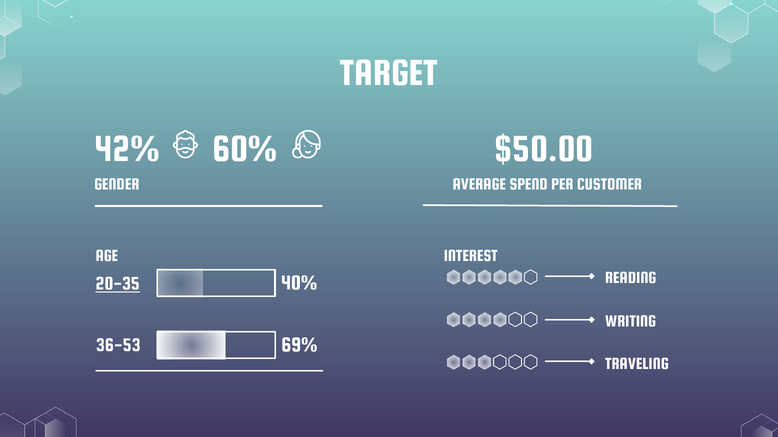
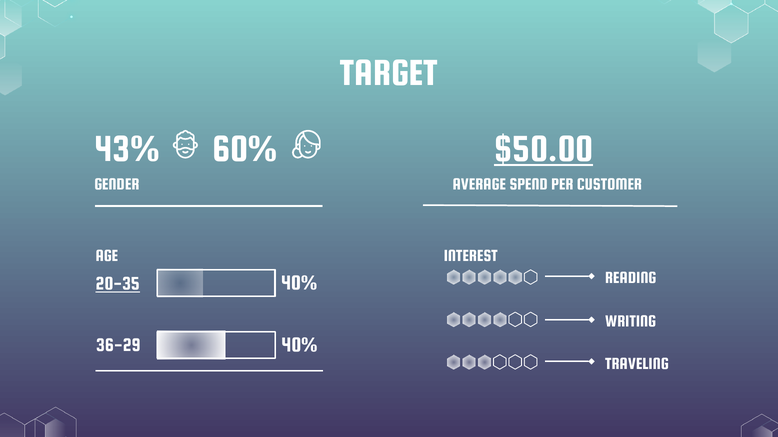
$50.00 underline: none -> present (543, 149)
42%: 42% -> 43% (127, 149)
69%: 69% -> 40% (299, 345)
36-53: 36-53 -> 36-29 (118, 345)
